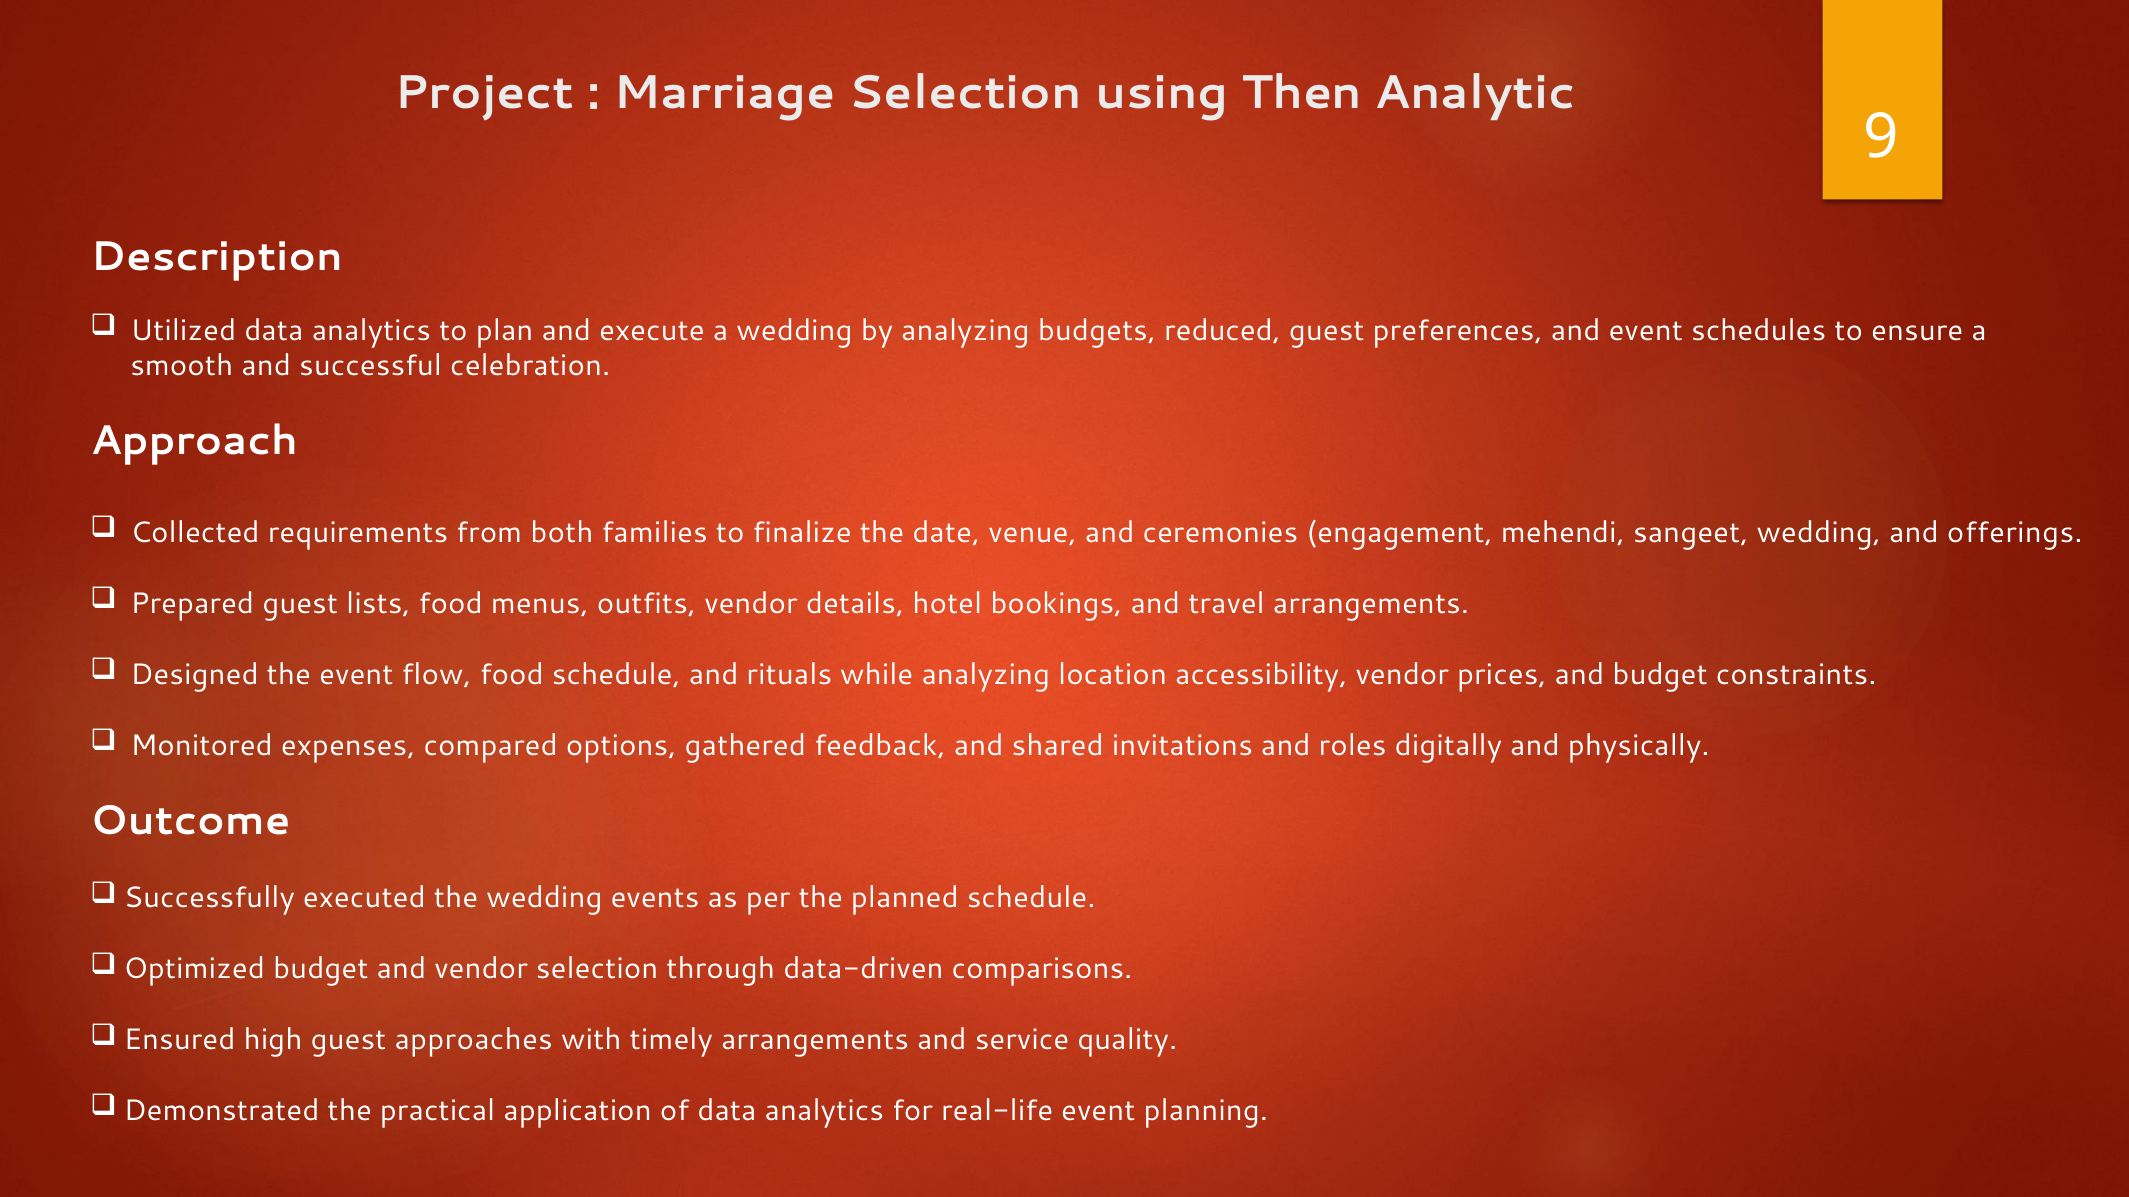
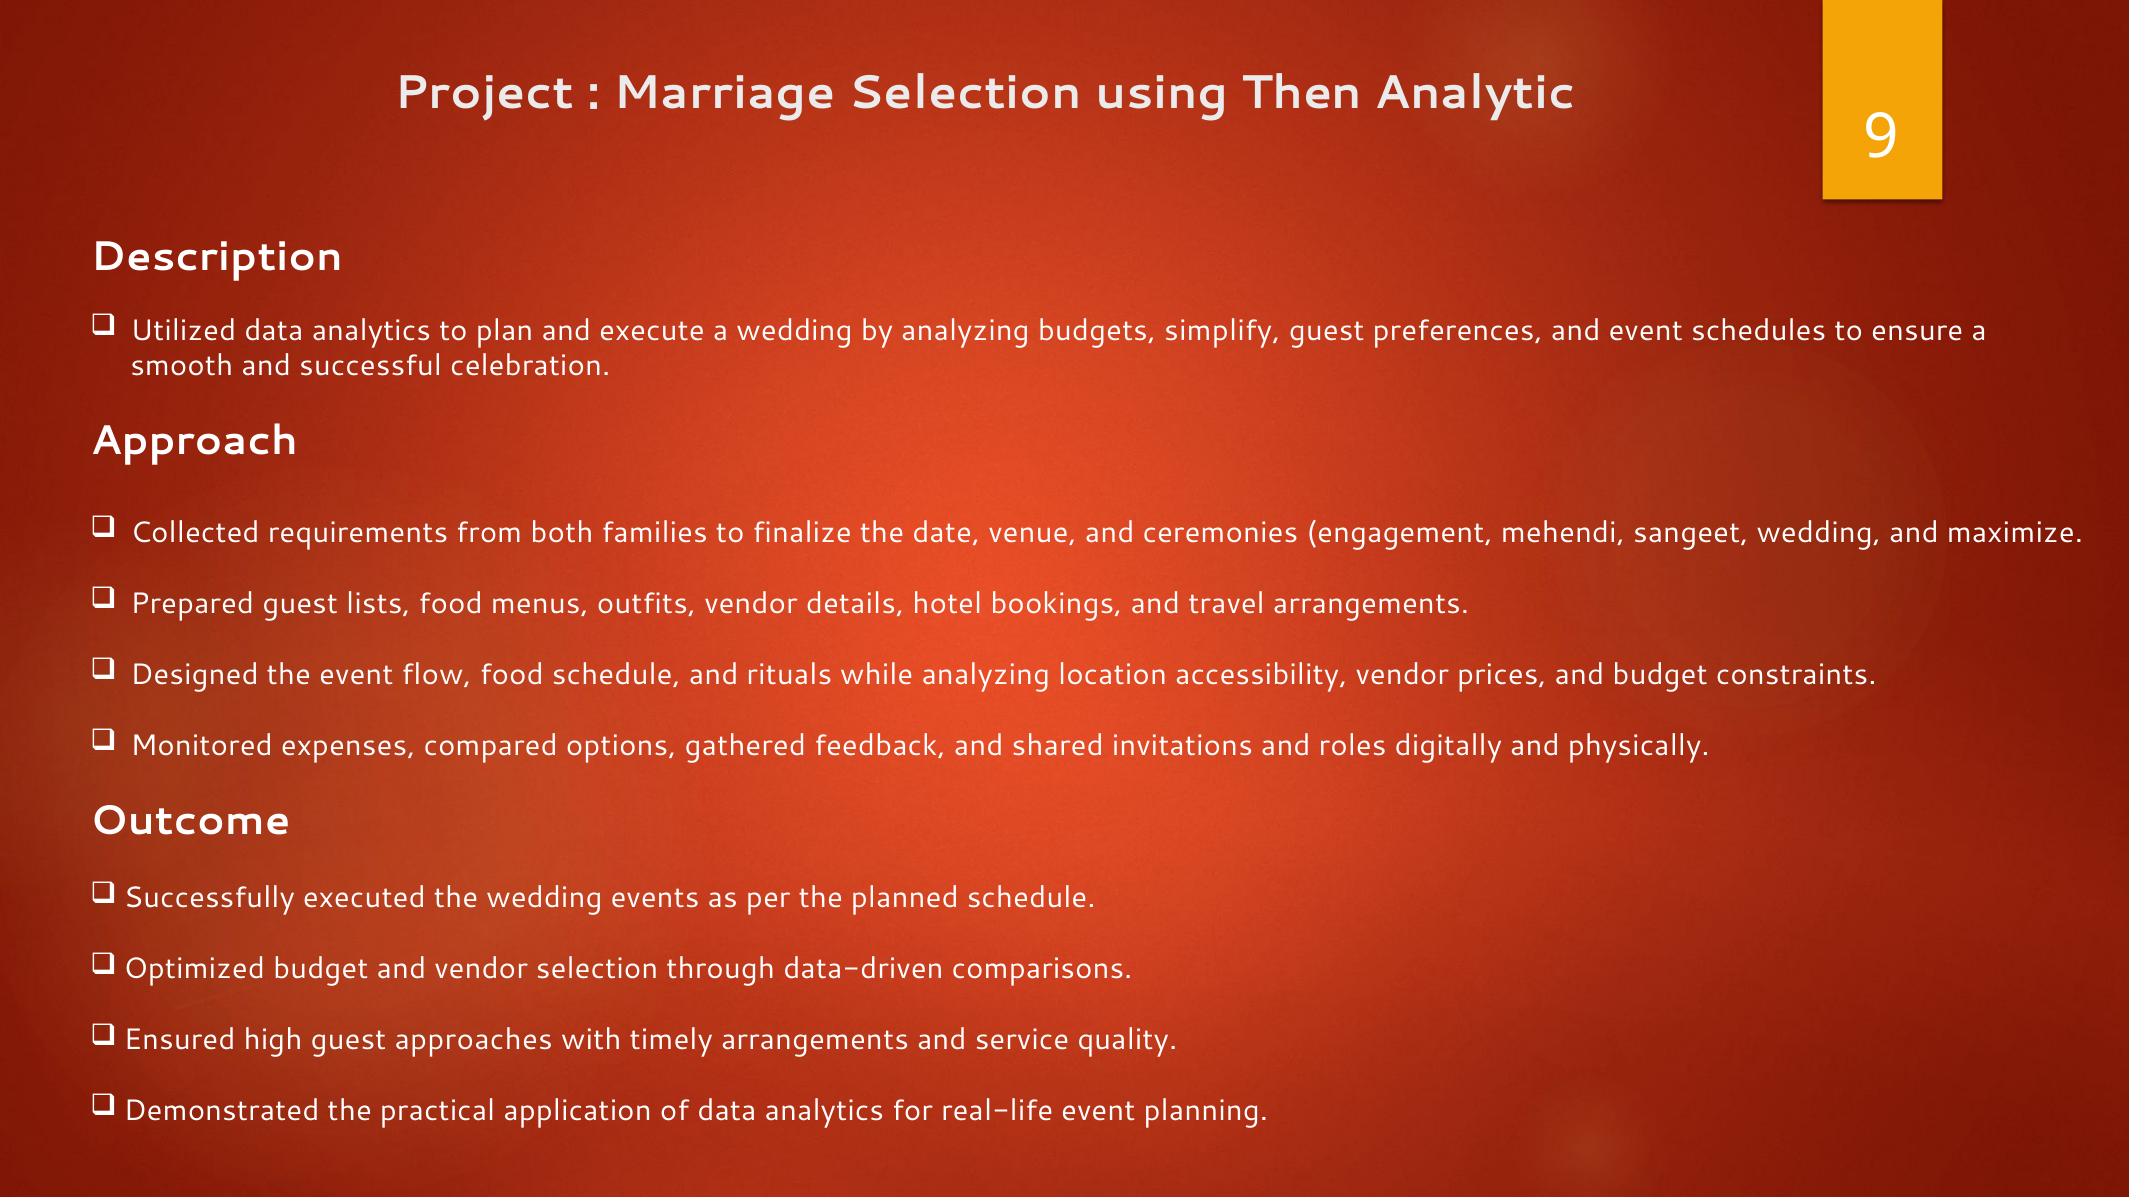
reduced: reduced -> simplify (1222, 331)
offerings: offerings -> maximize (2015, 533)
